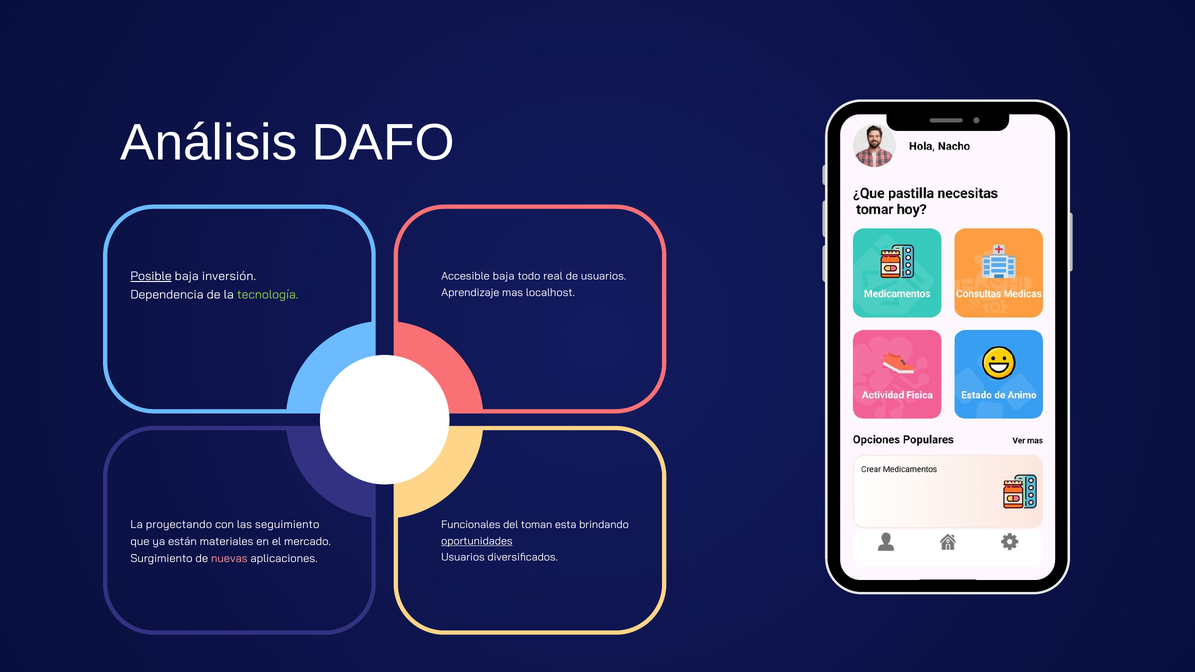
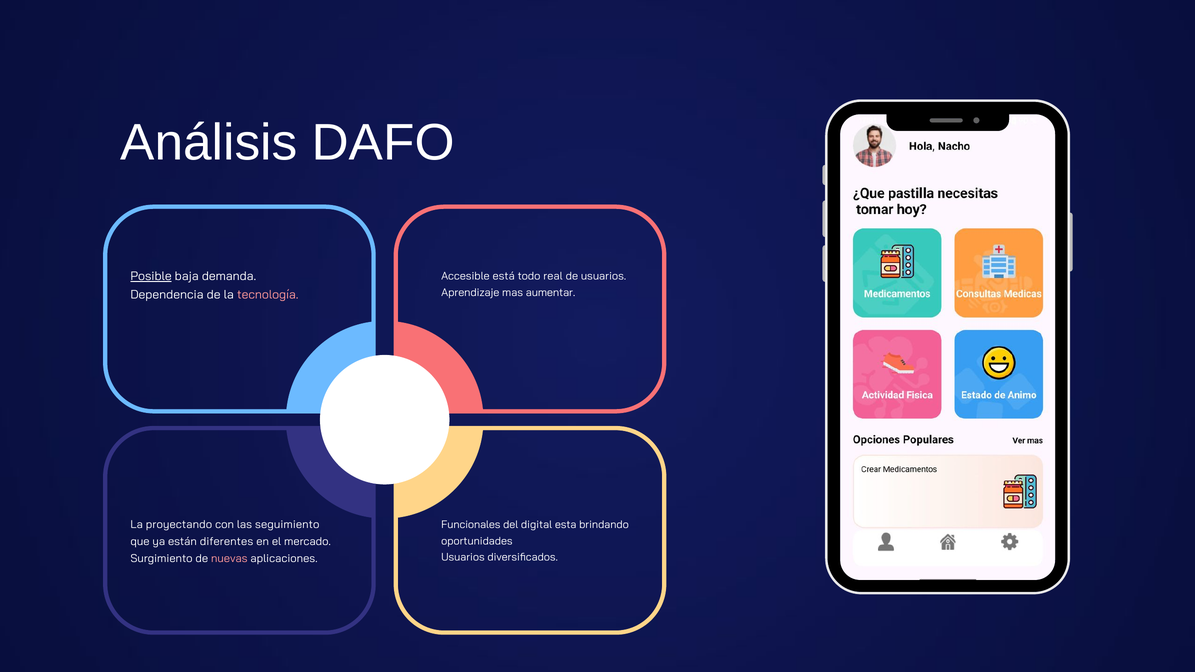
inversión: inversión -> demanda (229, 276)
Accesible baja: baja -> está (504, 276)
localhost: localhost -> aumentar (551, 293)
tecnología colour: light green -> pink (268, 295)
toman: toman -> digital (537, 525)
oportunidades underline: present -> none (477, 541)
materiales: materiales -> diferentes (227, 542)
